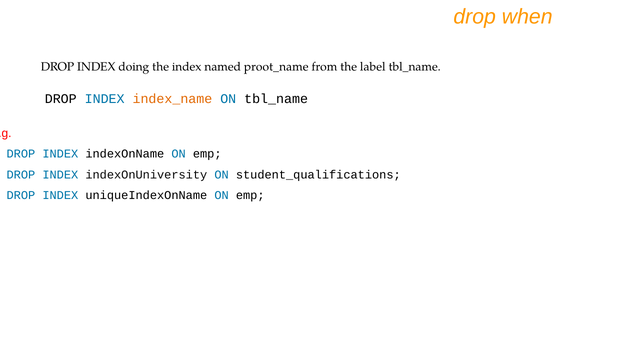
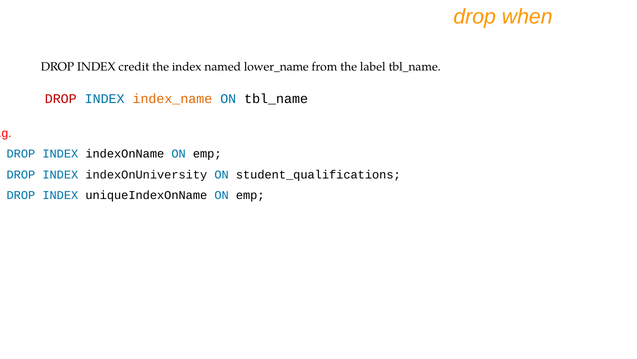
doing: doing -> credit (134, 67)
proot_name: proot_name -> lower_name (276, 67)
DROP colour: black -> red (61, 98)
